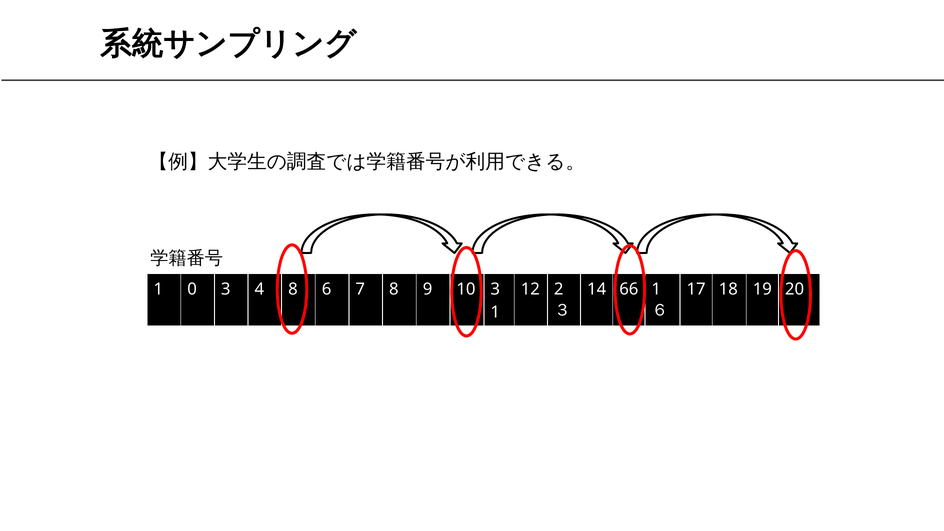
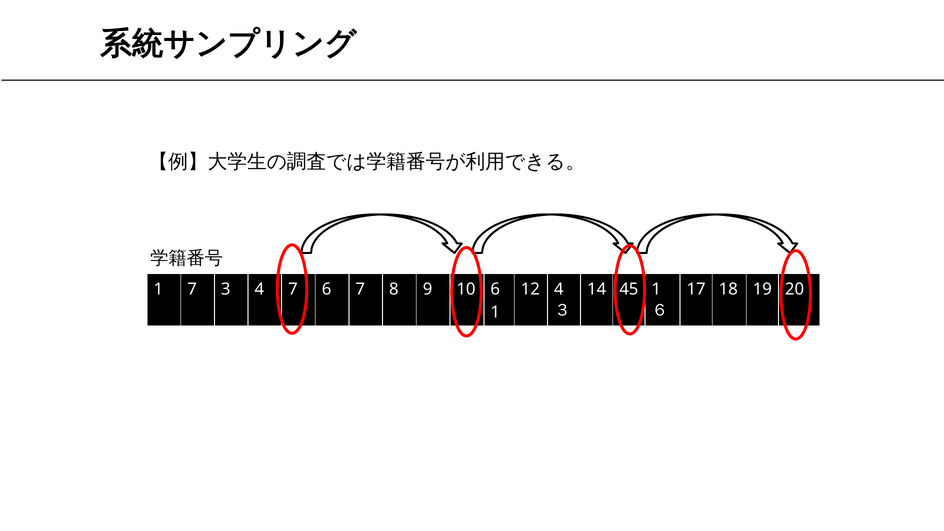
1 0: 0 -> 7 (192, 289)
4 8: 8 -> 7 (293, 289)
10 3: 3 -> 6 (495, 289)
12 2: 2 -> 4 (559, 289)
66: 66 -> 45 (629, 289)
